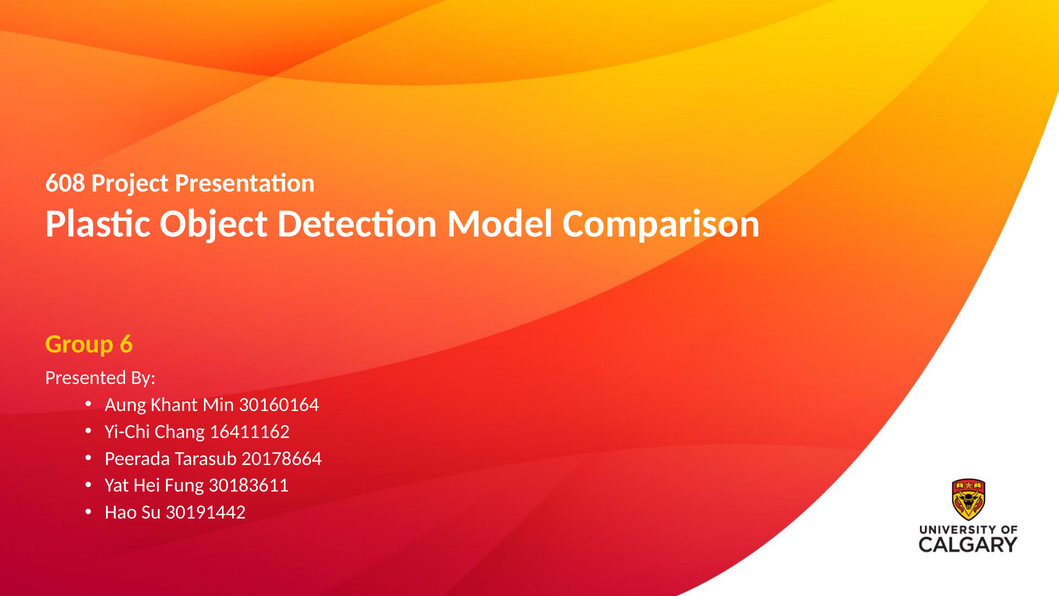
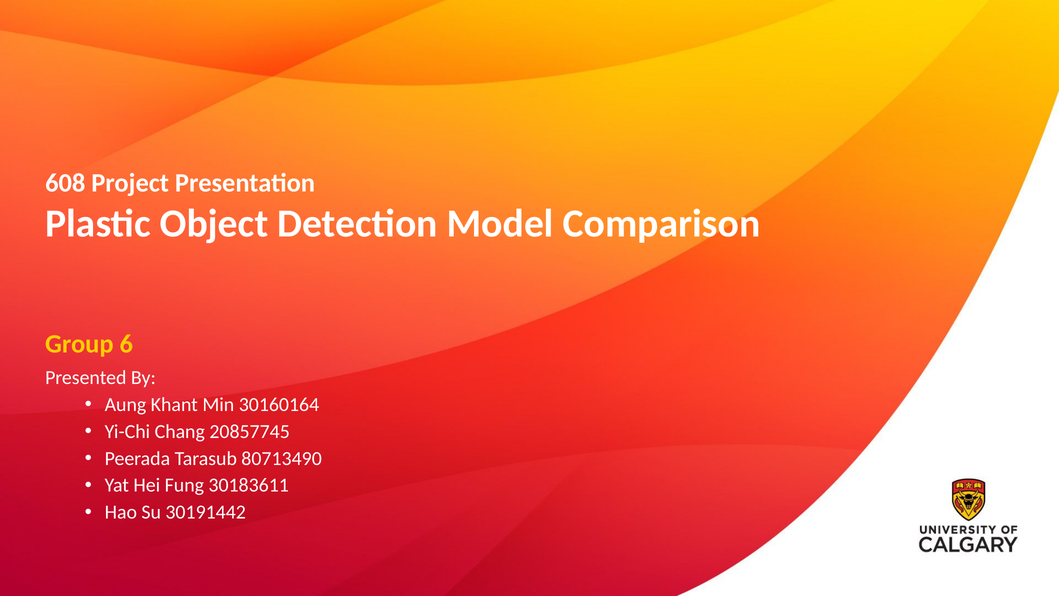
16411162: 16411162 -> 20857745 (250, 431)
20178664: 20178664 -> 80713490 (282, 458)
